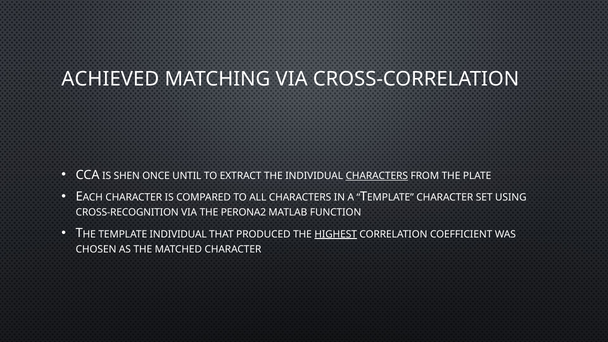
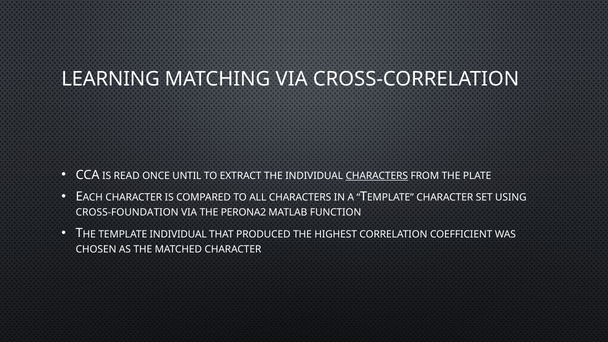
ACHIEVED: ACHIEVED -> LEARNING (111, 79)
SHEN: SHEN -> READ (127, 176)
CROSS-RECOGNITION: CROSS-RECOGNITION -> CROSS-FOUNDATION (127, 213)
HIGHEST underline: present -> none (336, 234)
